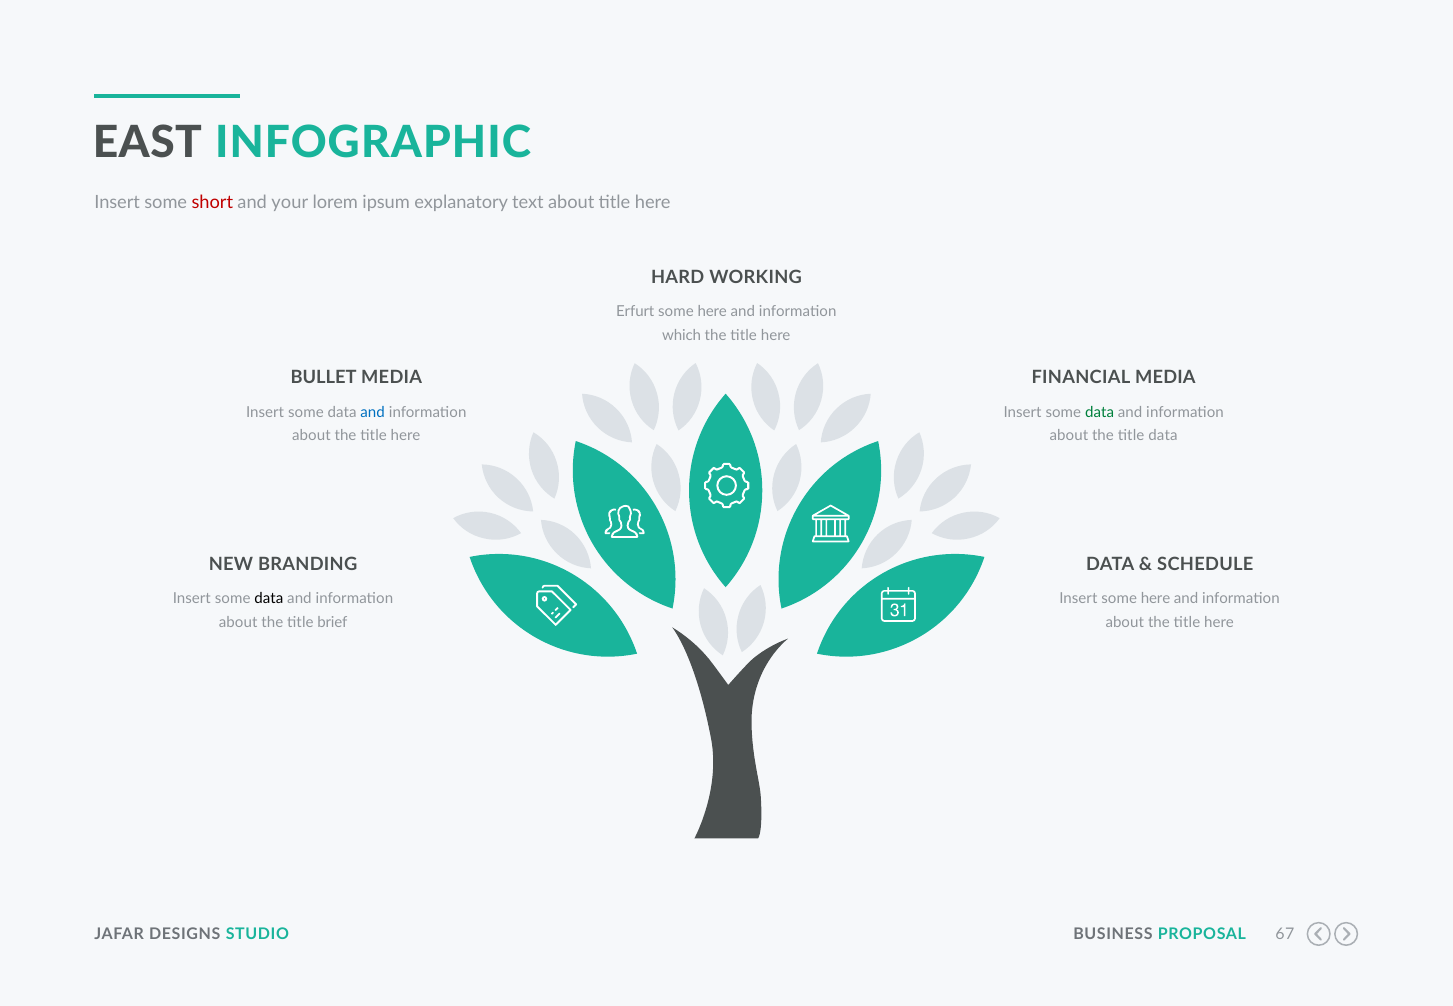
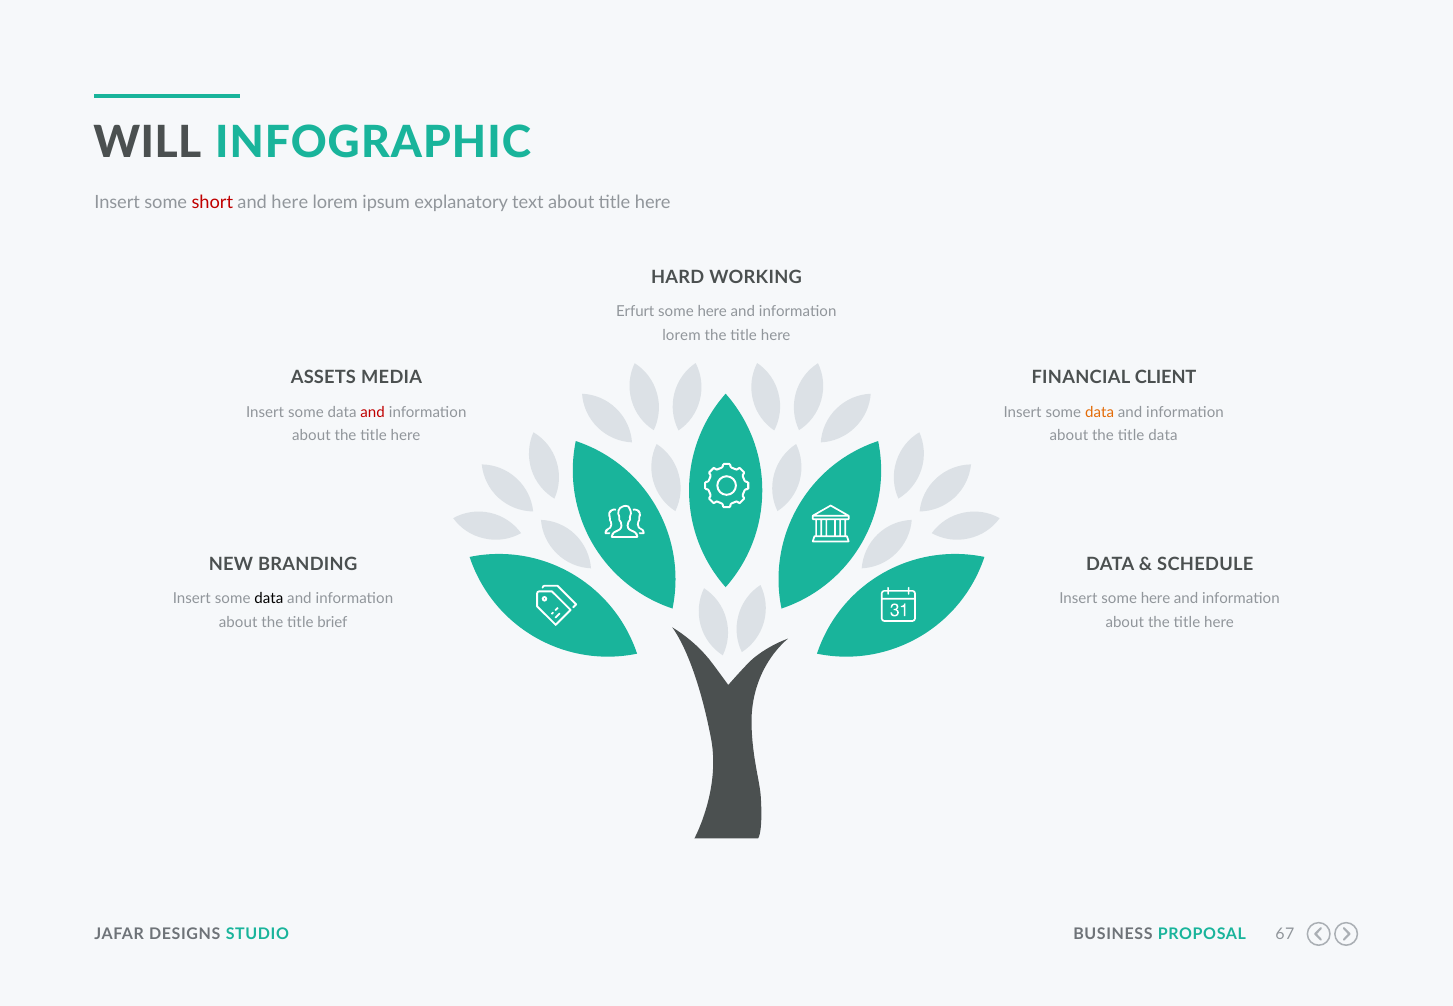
EAST: EAST -> WILL (147, 142)
and your: your -> here (290, 202)
which: which -> lorem (682, 335)
BULLET: BULLET -> ASSETS (323, 378)
FINANCIAL MEDIA: MEDIA -> CLIENT (1166, 378)
and colour: blue -> red (373, 412)
data colour: green -> orange (1100, 412)
